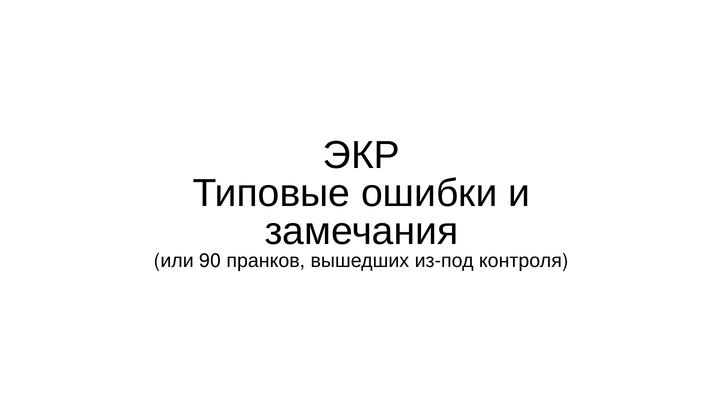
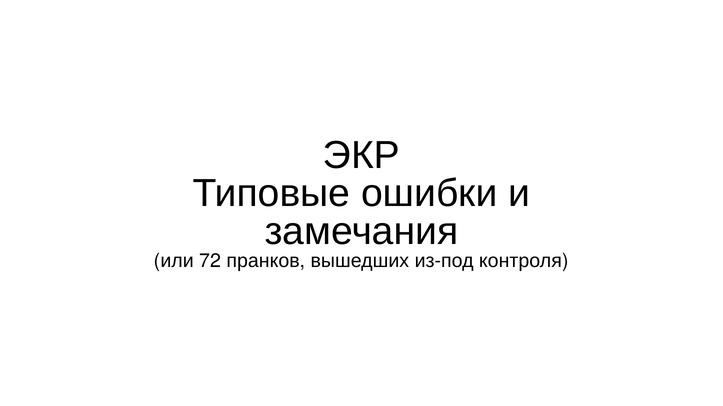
90: 90 -> 72 (210, 261)
